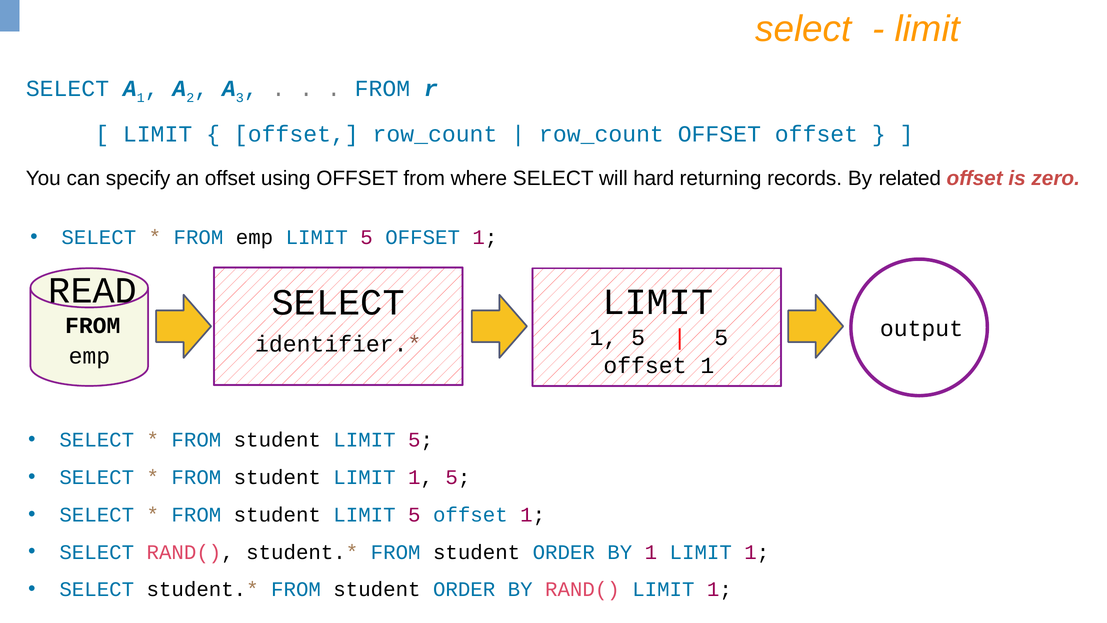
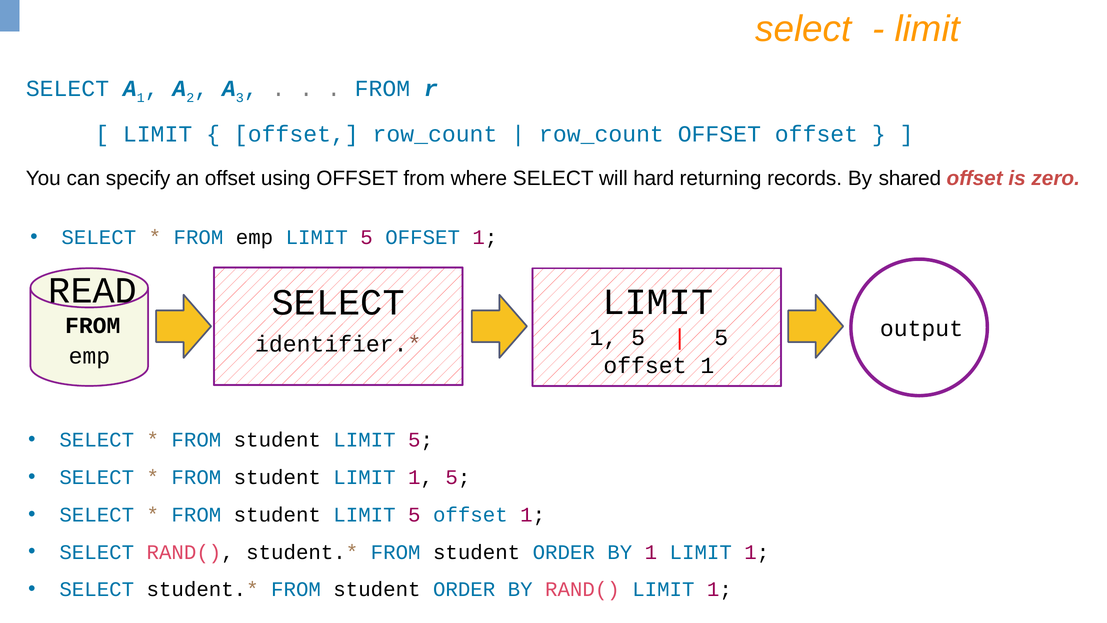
related: related -> shared (910, 178)
